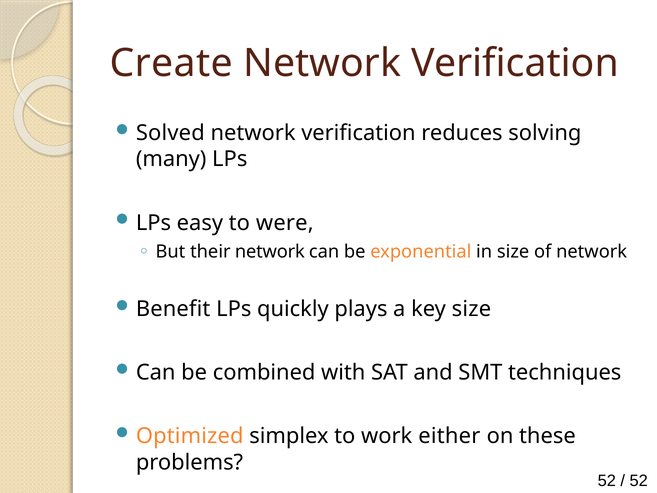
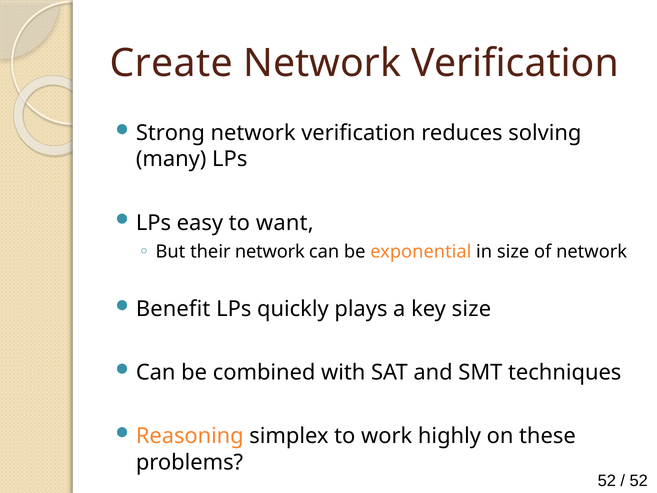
Solved: Solved -> Strong (170, 133)
were: were -> want (285, 223)
Optimized: Optimized -> Reasoning (190, 436)
either: either -> highly (449, 436)
